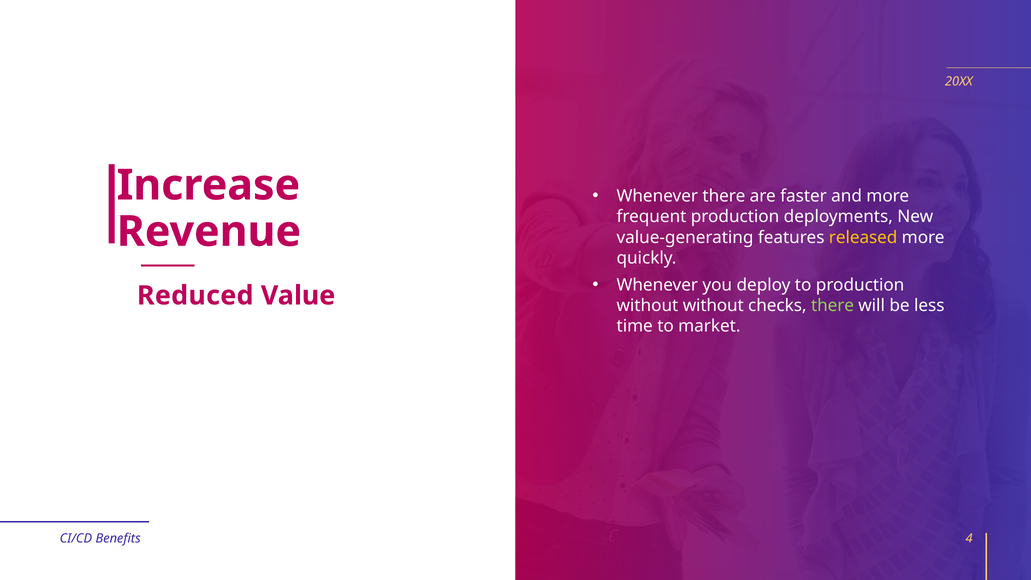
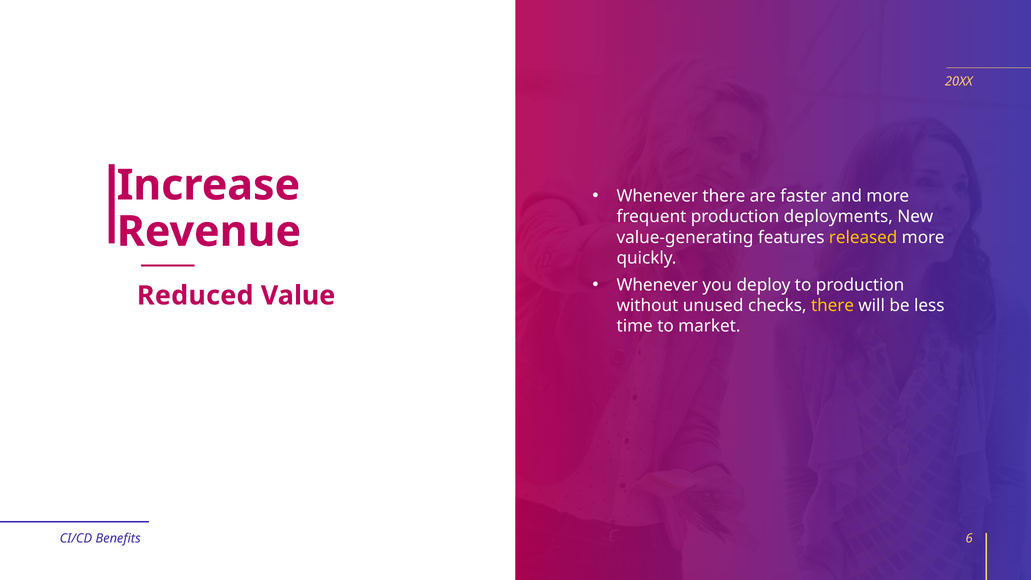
without without: without -> unused (713, 306)
there colour: light green -> yellow (833, 306)
4: 4 -> 6 (969, 539)
